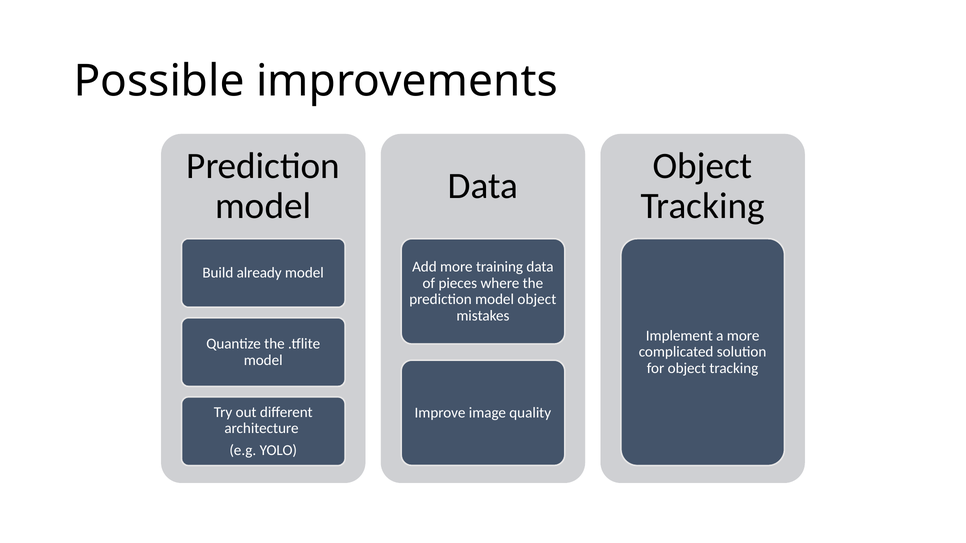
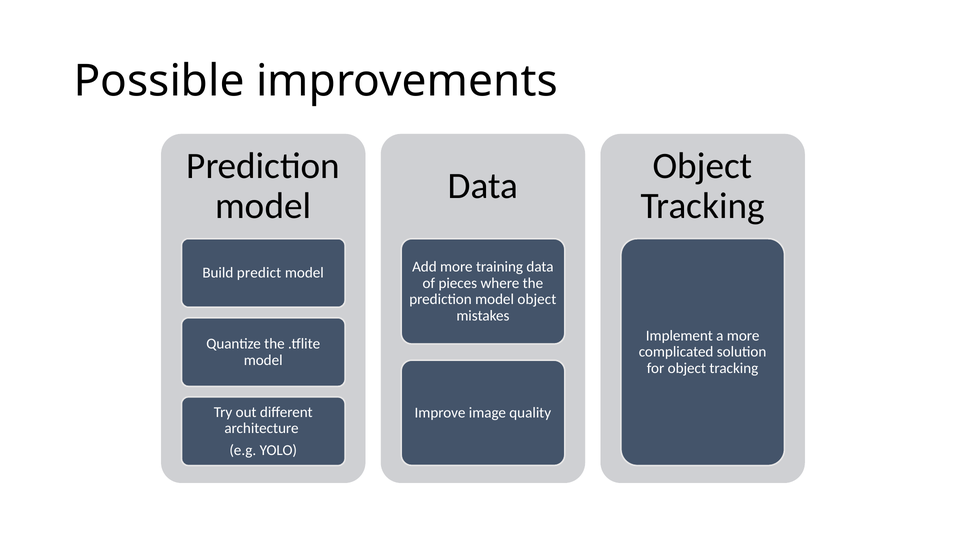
already: already -> predict (259, 273)
